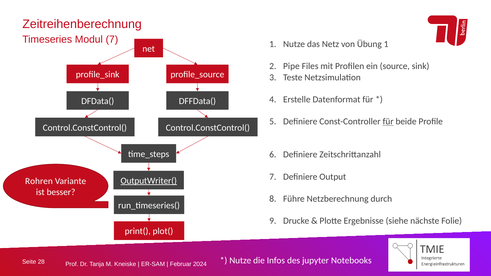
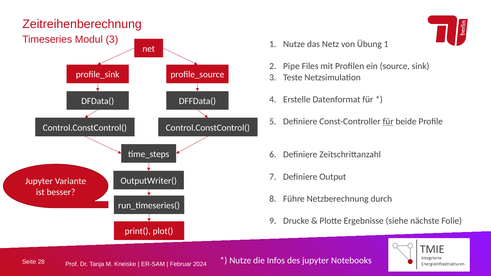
Modul 7: 7 -> 3 (112, 39)
OutputWriter( underline: present -> none (149, 181)
Rohren: Rohren -> Jupyter (39, 181)
